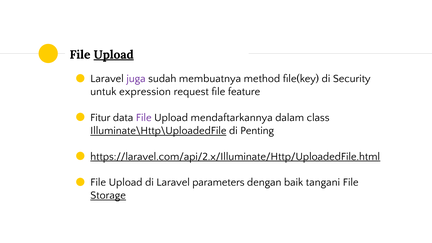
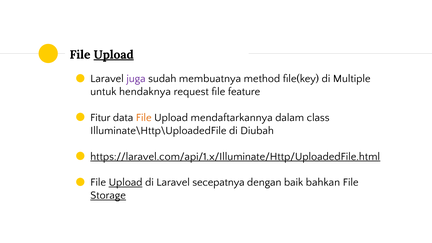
Security: Security -> Multiple (352, 79)
expression: expression -> hendaknya (145, 92)
File colour: purple -> orange (144, 118)
Illuminate\Http\UploadedFile underline: present -> none (158, 131)
Penting: Penting -> Diubah (257, 131)
https://laravel.com/api/2.x/Illuminate/Http/UploadedFile.html: https://laravel.com/api/2.x/Illuminate/Http/UploadedFile.html -> https://laravel.com/api/1.x/Illuminate/Http/UploadedFile.html (235, 156)
Upload underline: none -> present (126, 182)
parameters: parameters -> secepatnya (218, 182)
tangani: tangani -> bahkan (323, 182)
